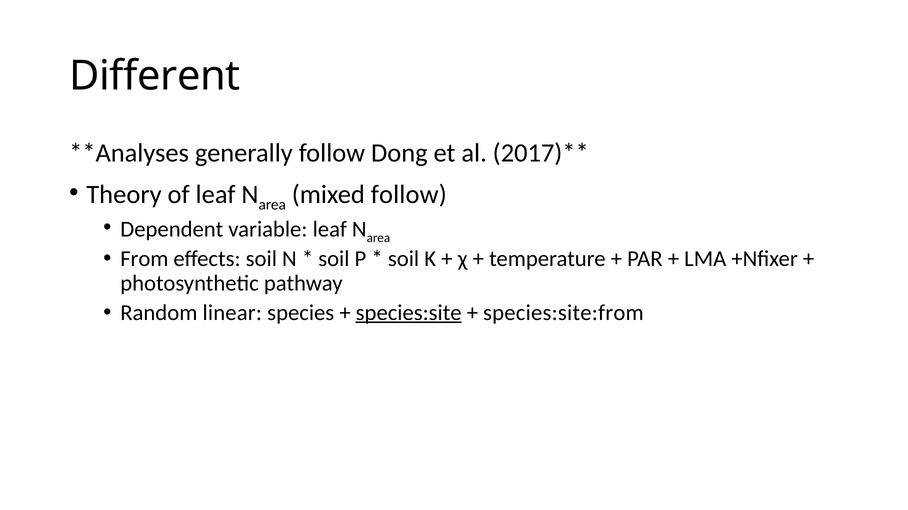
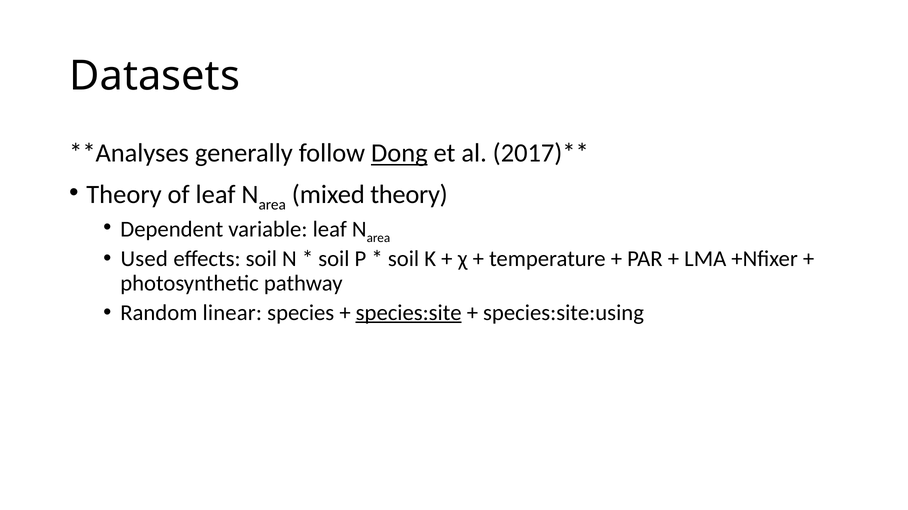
Different: Different -> Datasets (155, 76)
Dong underline: none -> present (399, 153)
mixed follow: follow -> theory (409, 195)
From: From -> Used (144, 259)
species:site:from: species:site:from -> species:site:using (564, 313)
